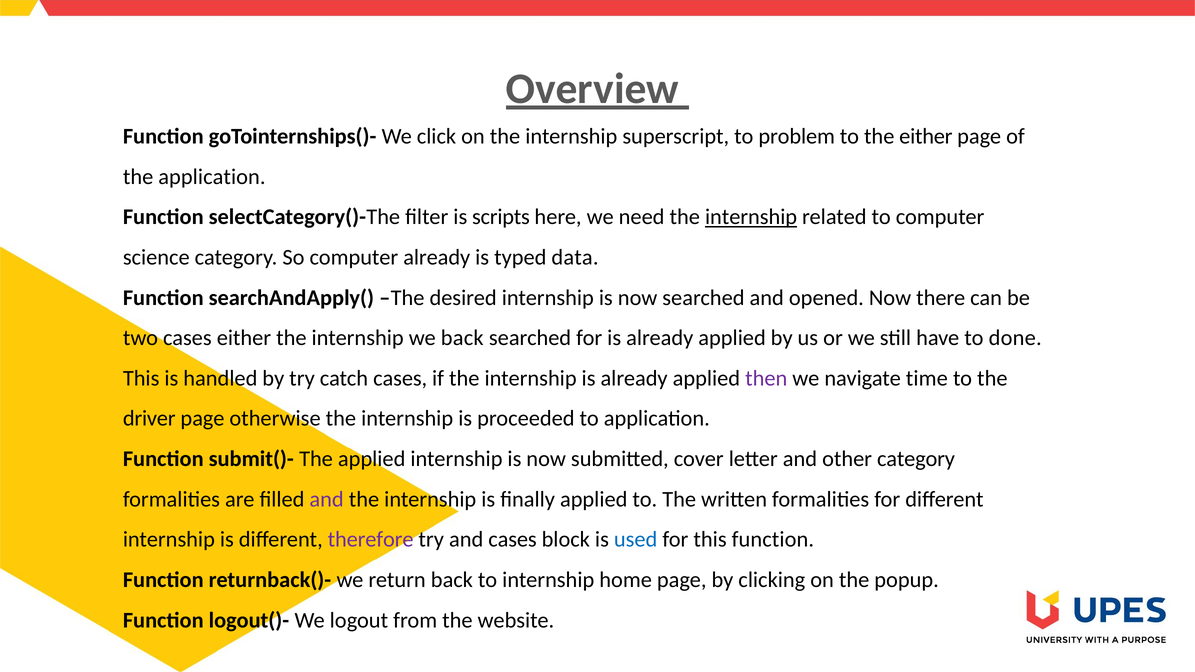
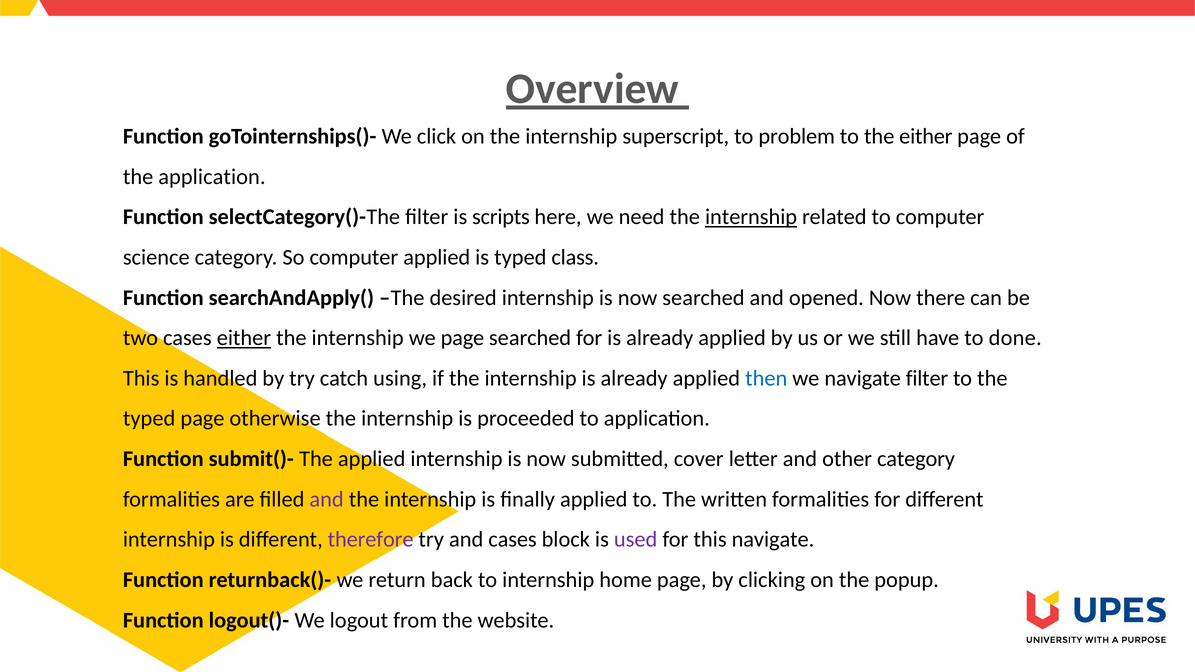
computer already: already -> applied (437, 257)
data: data -> class (575, 257)
either underline: none -> present (244, 338)
we back: back -> page (462, 338)
catch cases: cases -> using (400, 378)
then colour: purple -> blue (766, 378)
navigate time: time -> filter (927, 378)
driver: driver -> typed (149, 419)
used colour: blue -> purple (636, 540)
this function: function -> navigate (773, 540)
